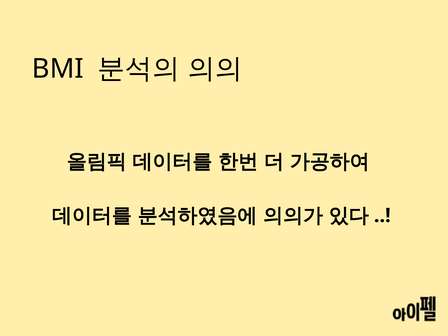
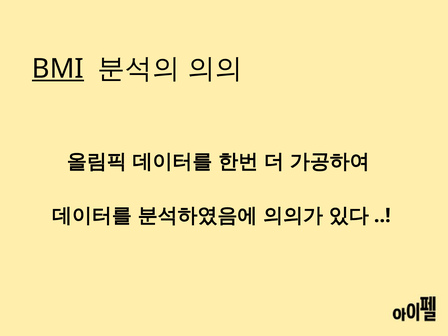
BMI underline: none -> present (58, 69)
